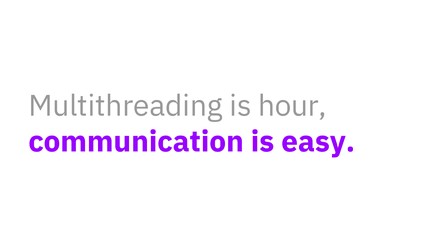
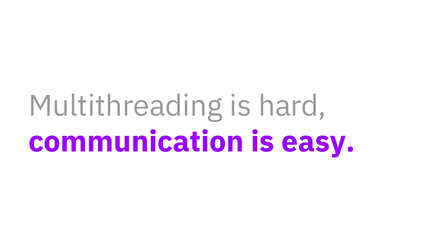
hour: hour -> hard (292, 106)
